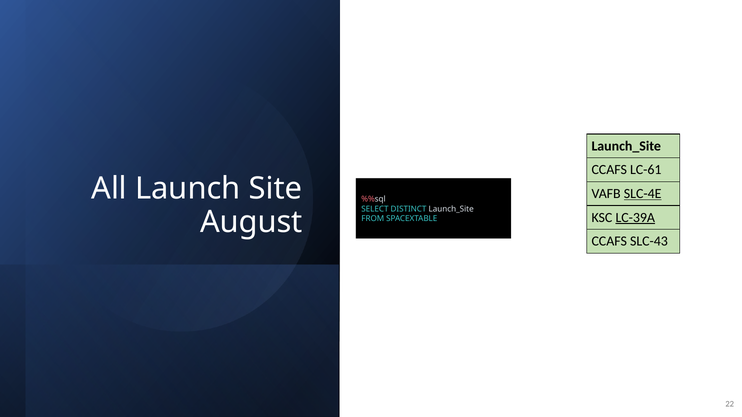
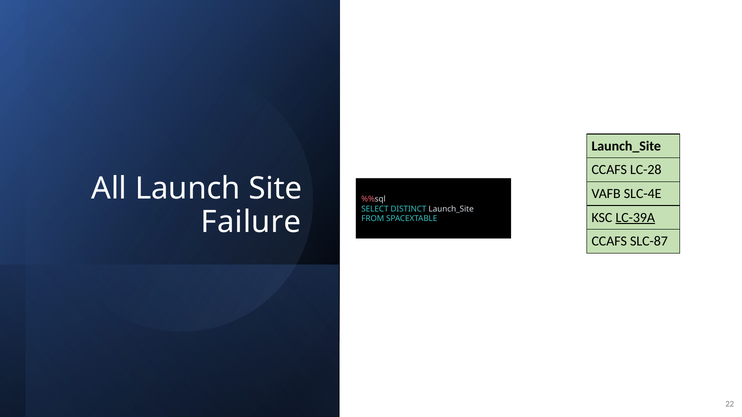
LC-61: LC-61 -> LC-28 (646, 170)
SLC-4E underline: present -> none (643, 194)
August: August -> Failure (251, 222)
SLC-43: SLC-43 -> SLC-87 (649, 242)
